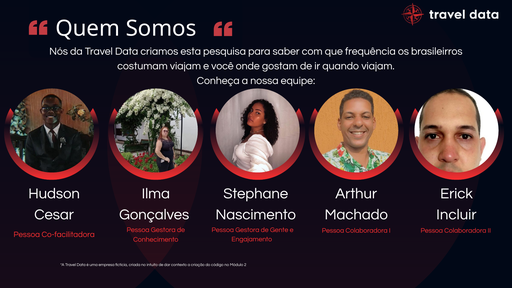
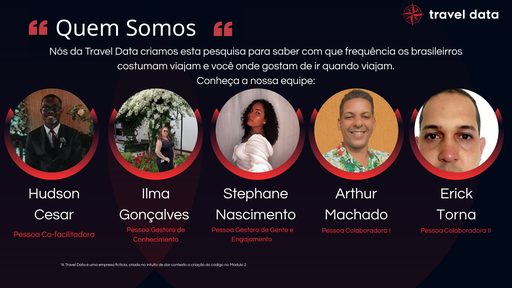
Incluir: Incluir -> Torna (456, 215)
